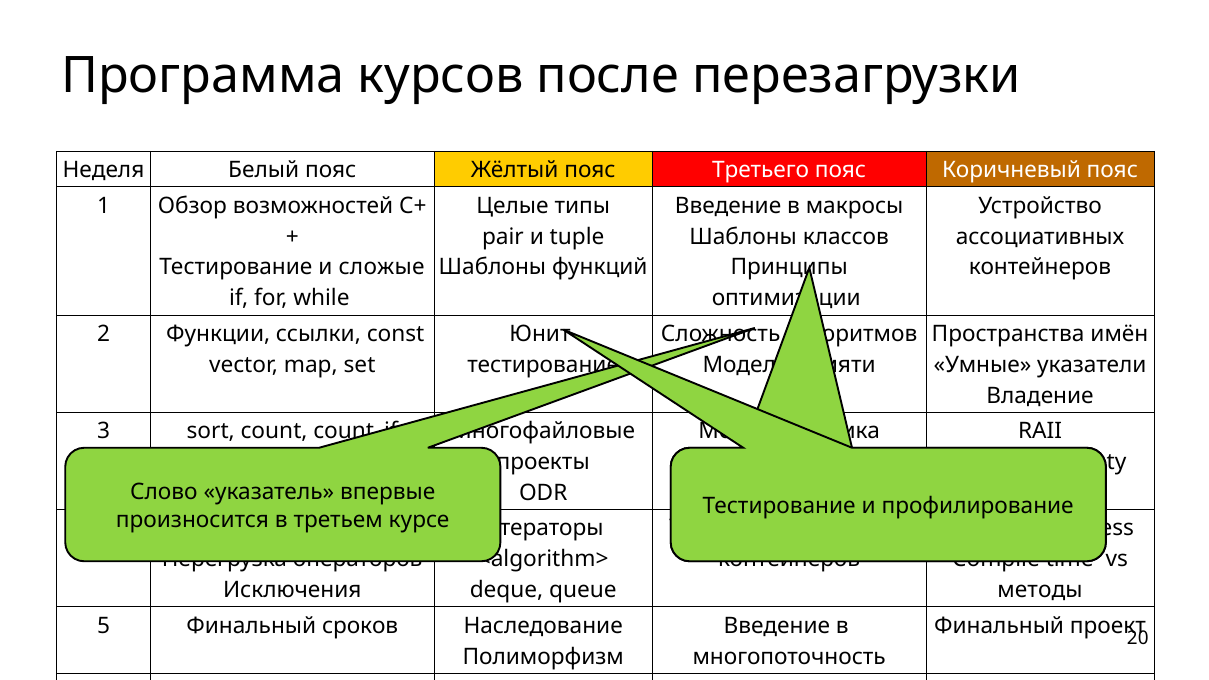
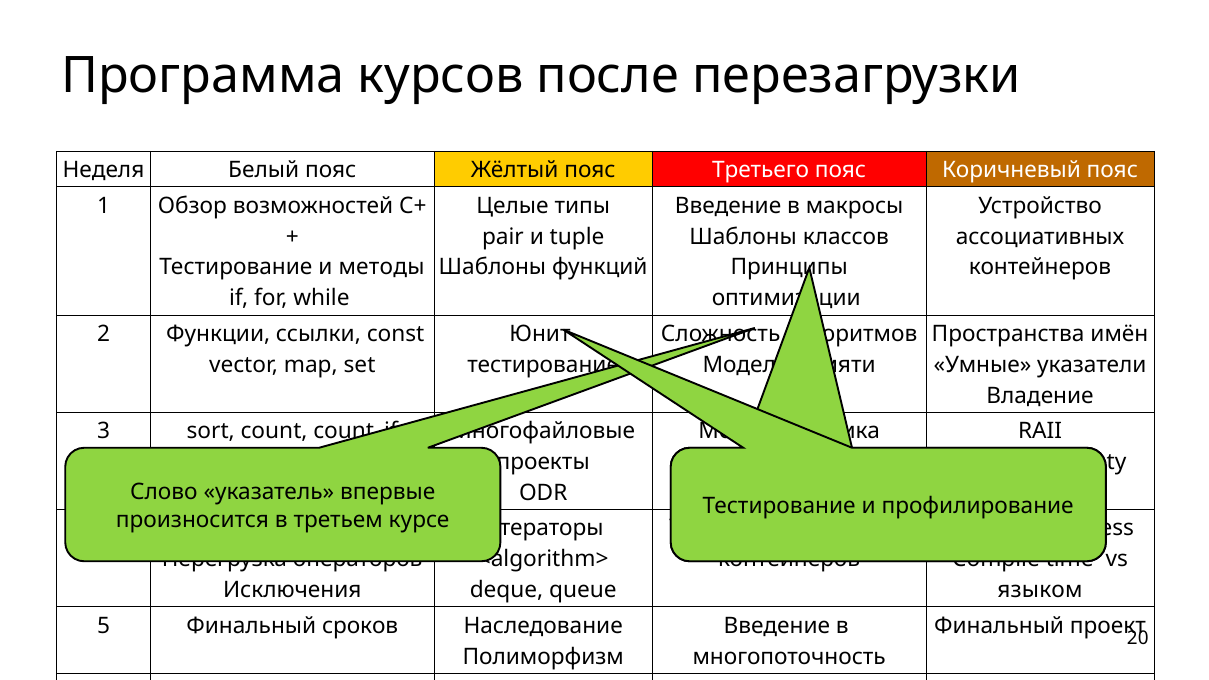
сложые: сложые -> методы (382, 267)
методы: методы -> языком (1040, 590)
